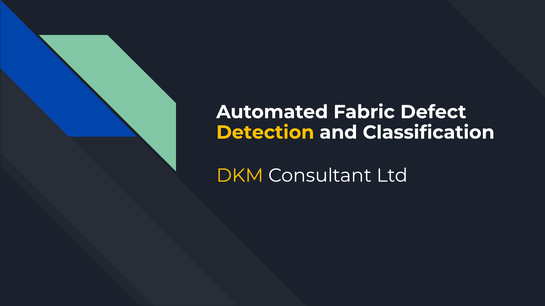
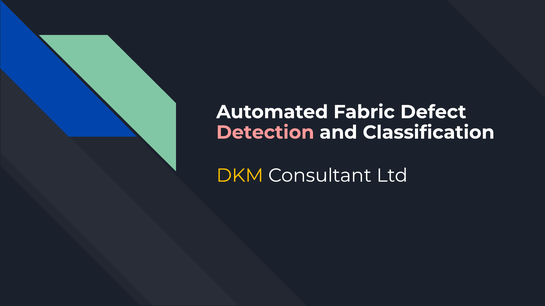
Detection colour: yellow -> pink (265, 133)
